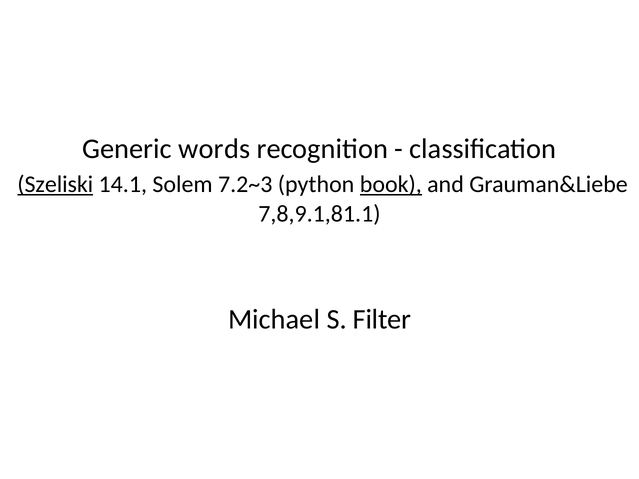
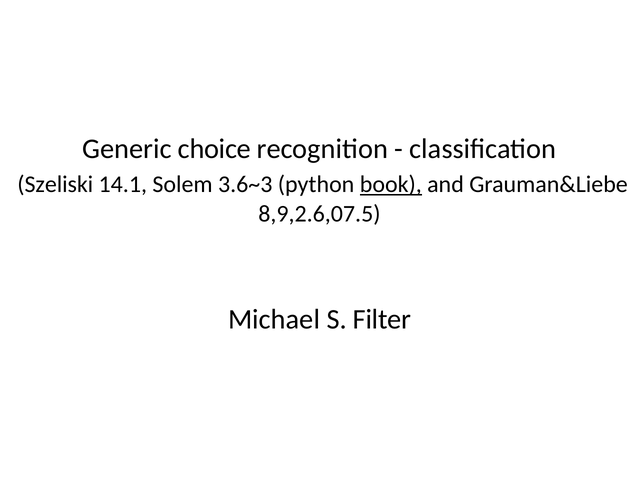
words: words -> choice (214, 149)
Szeliski underline: present -> none (55, 184)
7.2~3: 7.2~3 -> 3.6~3 (245, 184)
7,8,9.1,81.1: 7,8,9.1,81.1 -> 8,9,2.6,07.5 (319, 214)
